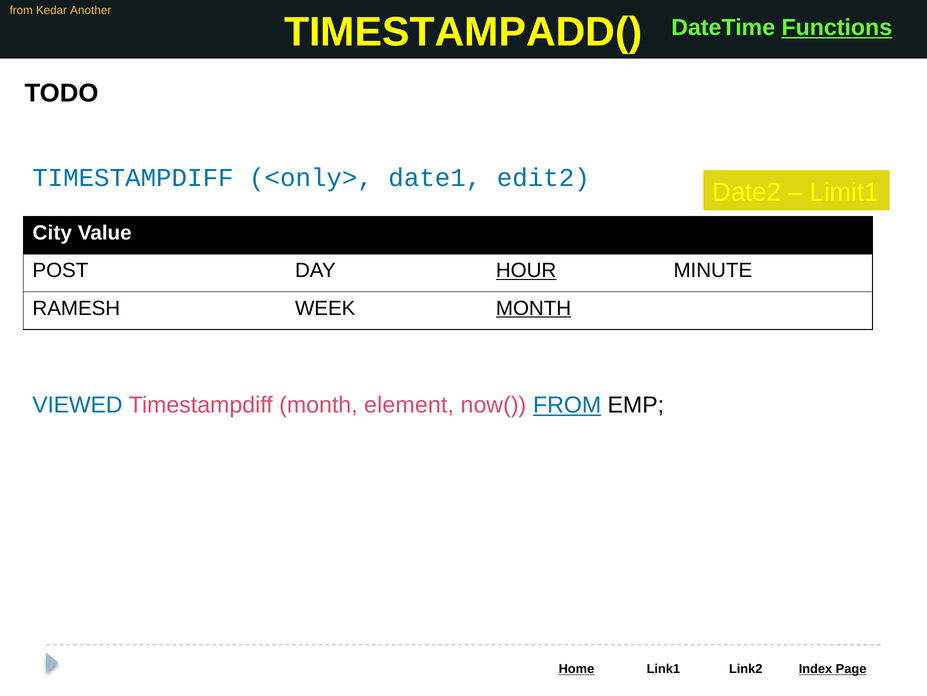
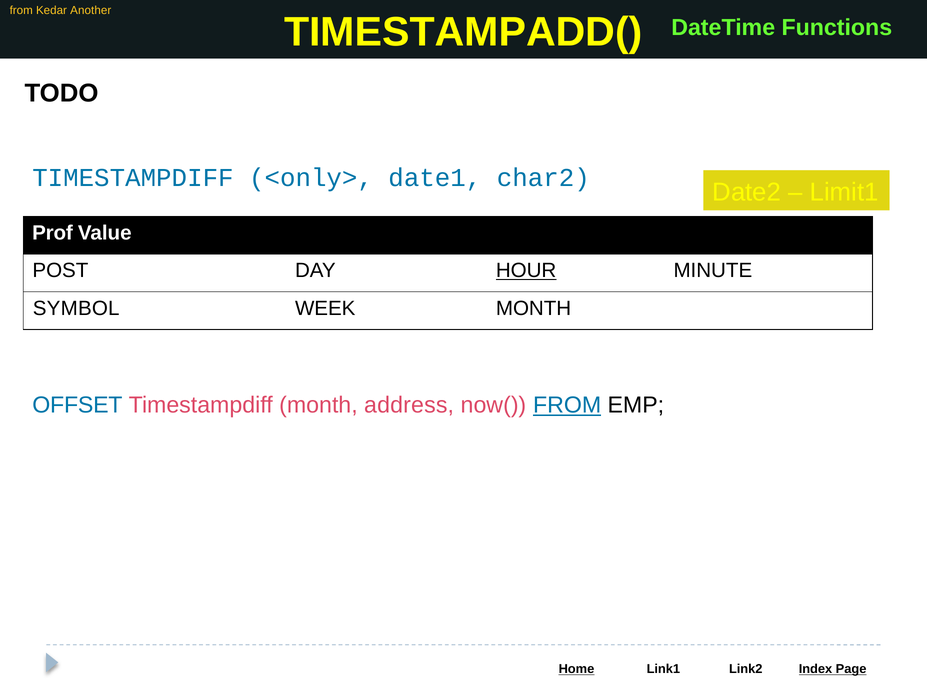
Functions underline: present -> none (837, 28)
edit2: edit2 -> char2 (543, 178)
City: City -> Prof (52, 233)
RAMESH: RAMESH -> SYMBOL (76, 308)
MONTH underline: present -> none (534, 308)
VIEWED: VIEWED -> OFFSET (77, 405)
element: element -> address (409, 405)
